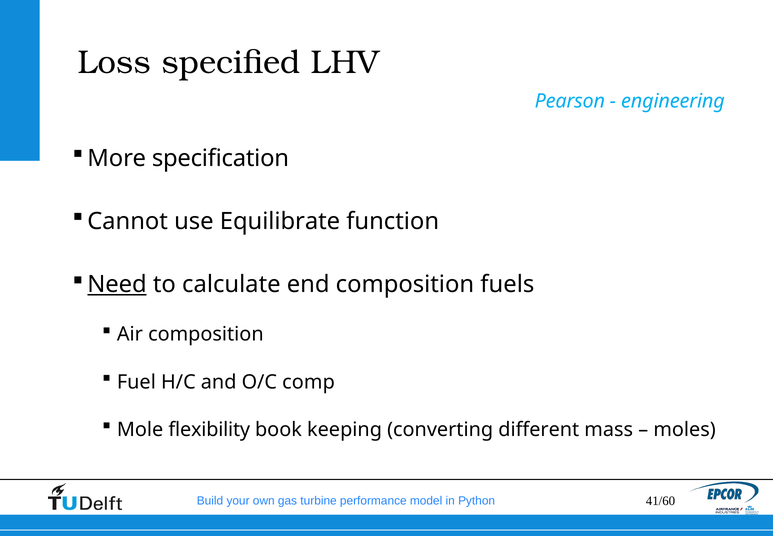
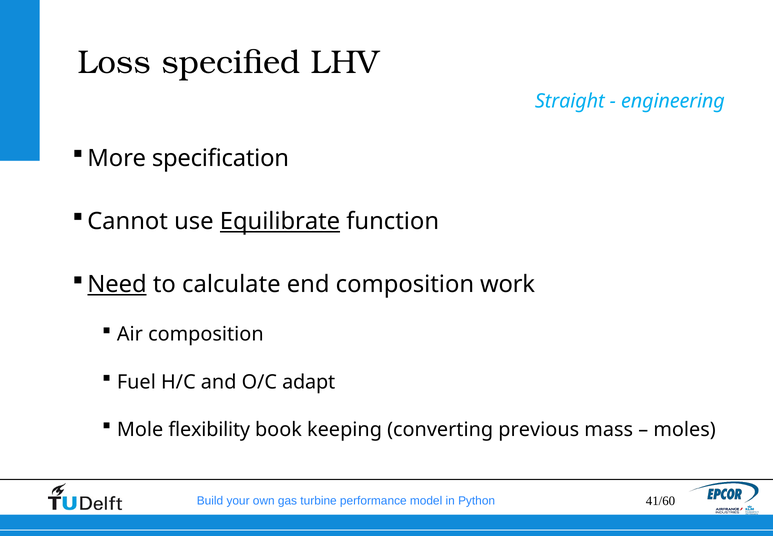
Pearson: Pearson -> Straight (570, 101)
Equilibrate underline: none -> present (280, 221)
fuels: fuels -> work (508, 284)
comp: comp -> adapt (309, 381)
different: different -> previous (539, 429)
